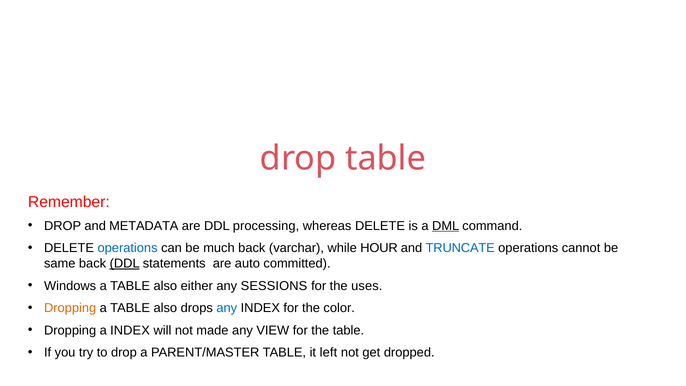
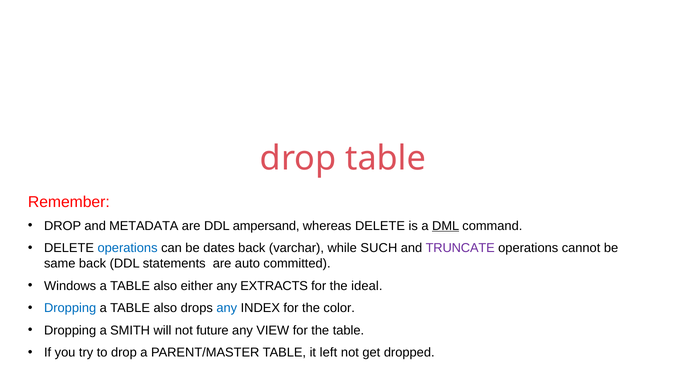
processing: processing -> ampersand (266, 226)
much: much -> dates (219, 248)
HOUR: HOUR -> SUCH (379, 248)
TRUNCATE colour: blue -> purple (460, 248)
DDL underline: present -> none (125, 263)
SESSIONS: SESSIONS -> EXTRACTS (274, 286)
uses: uses -> ideal (367, 286)
Dropping colour: orange -> blue (70, 308)
a INDEX: INDEX -> SMITH (130, 330)
made: made -> future (212, 330)
